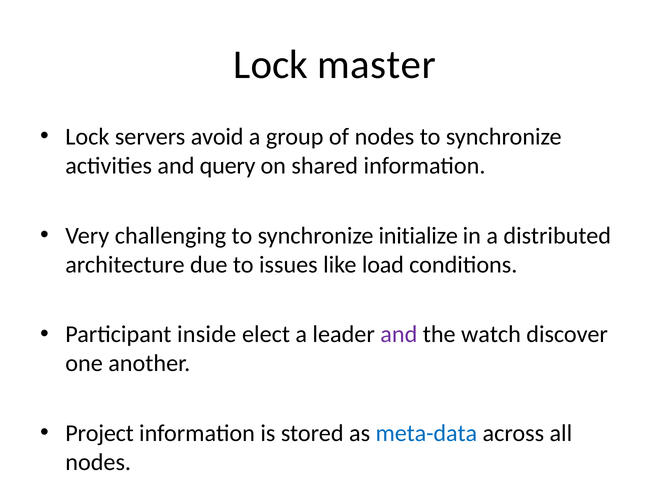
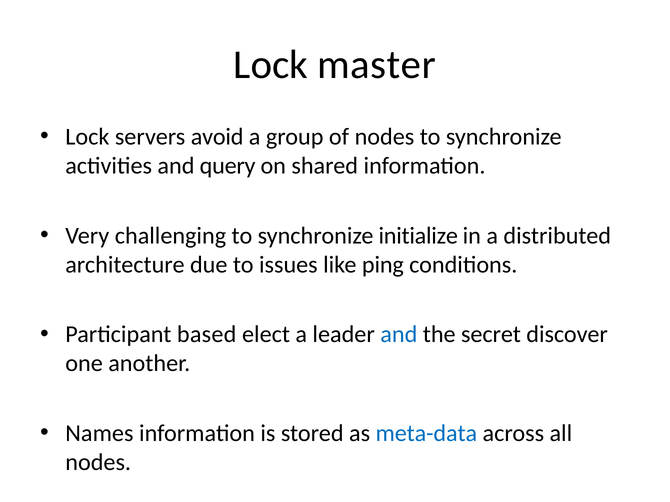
load: load -> ping (383, 265)
inside: inside -> based (207, 335)
and colour: purple -> blue (399, 335)
watch: watch -> secret (491, 335)
Project: Project -> Names (99, 434)
